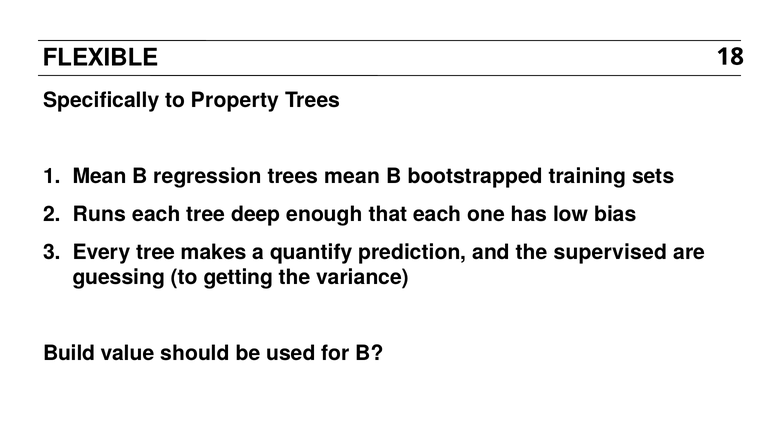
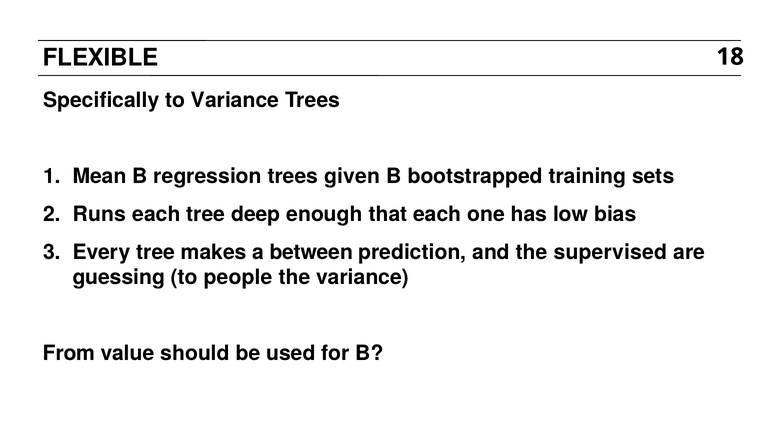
to Property: Property -> Variance (235, 100)
trees mean: mean -> given (352, 176)
quantify: quantify -> between (311, 252)
getting: getting -> people (238, 278)
Build: Build -> From (69, 354)
